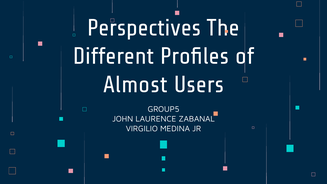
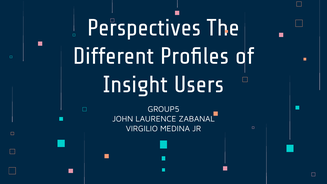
Almost: Almost -> Insight (135, 85)
